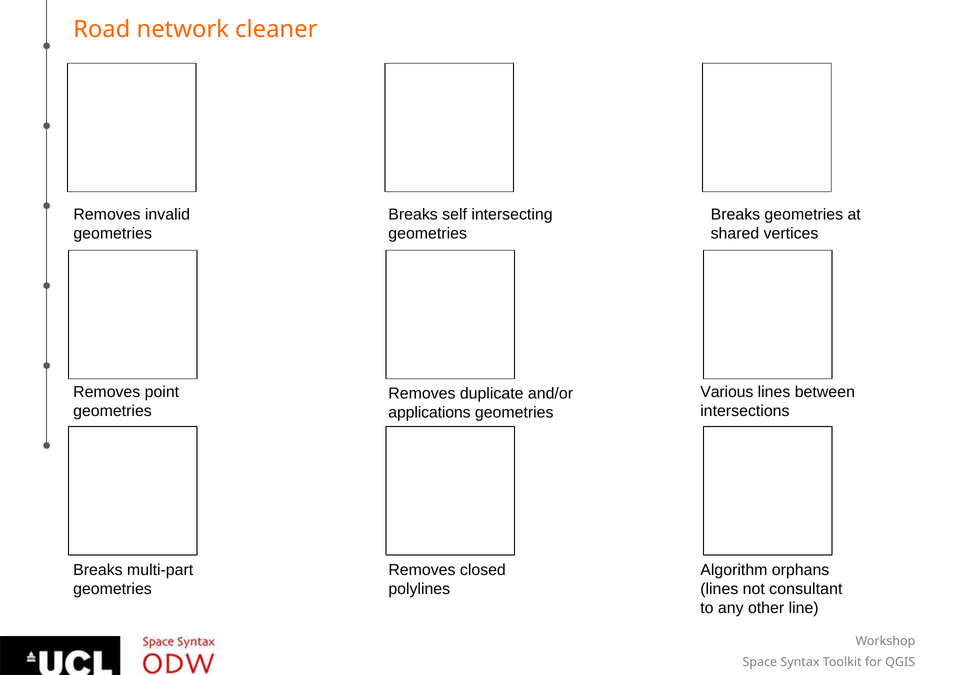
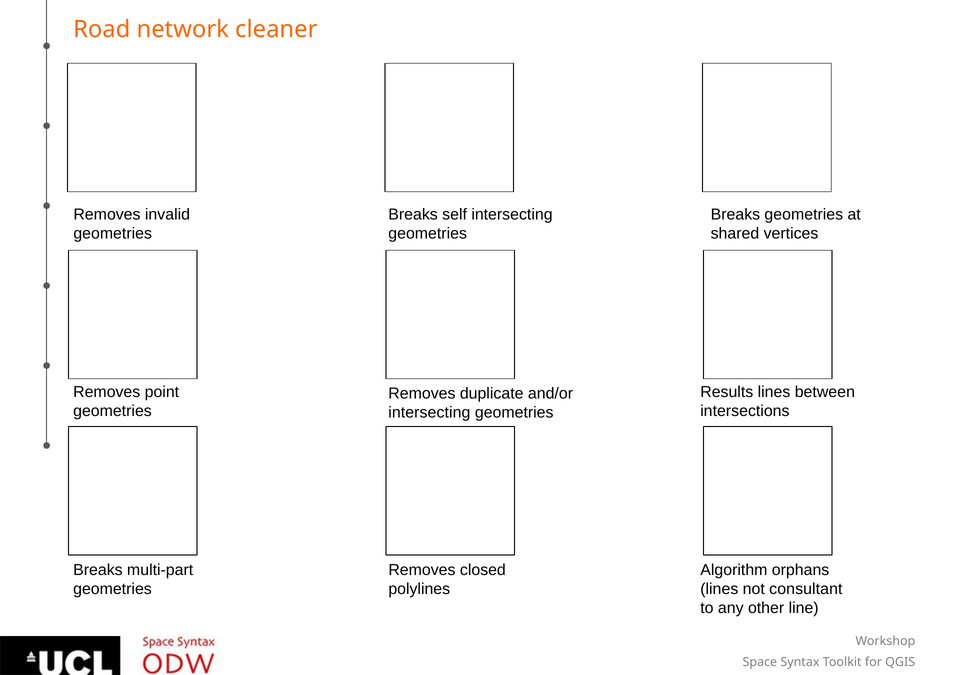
Various: Various -> Results (727, 392)
applications: applications -> intersecting (429, 413)
